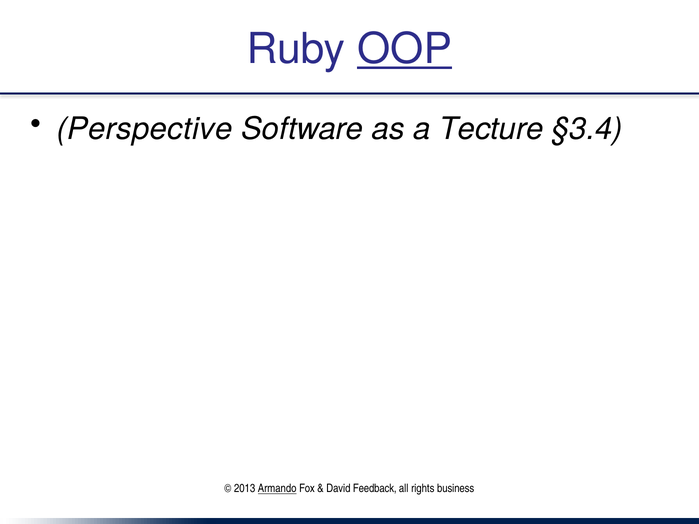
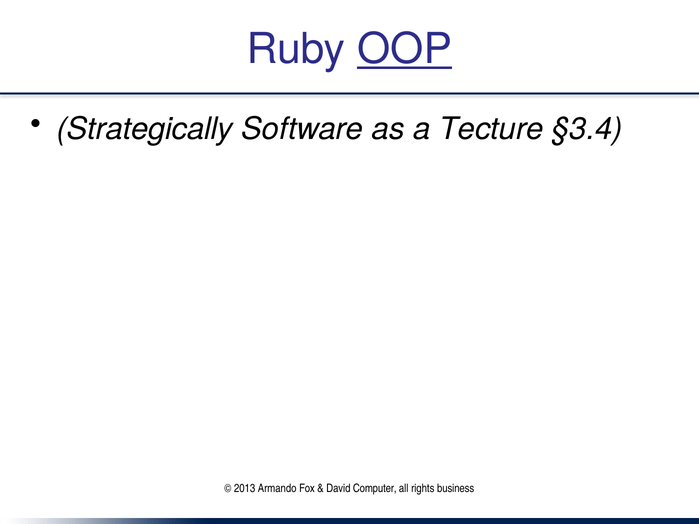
Perspective: Perspective -> Strategically (145, 129)
Armando underline: present -> none (277, 489)
Feedback: Feedback -> Computer (375, 489)
